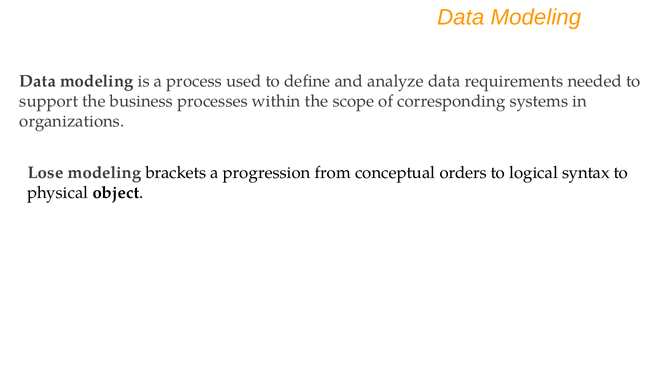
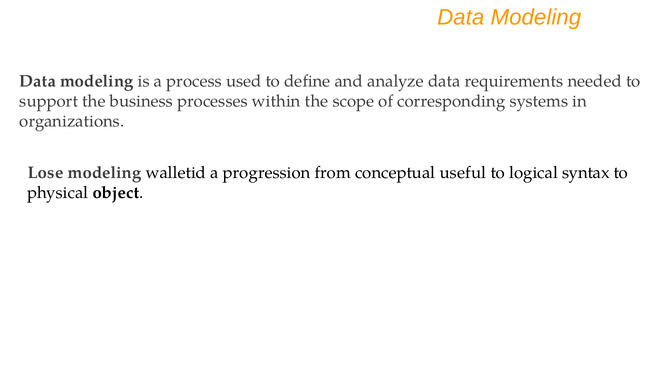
brackets: brackets -> walletid (176, 173)
orders: orders -> useful (463, 173)
